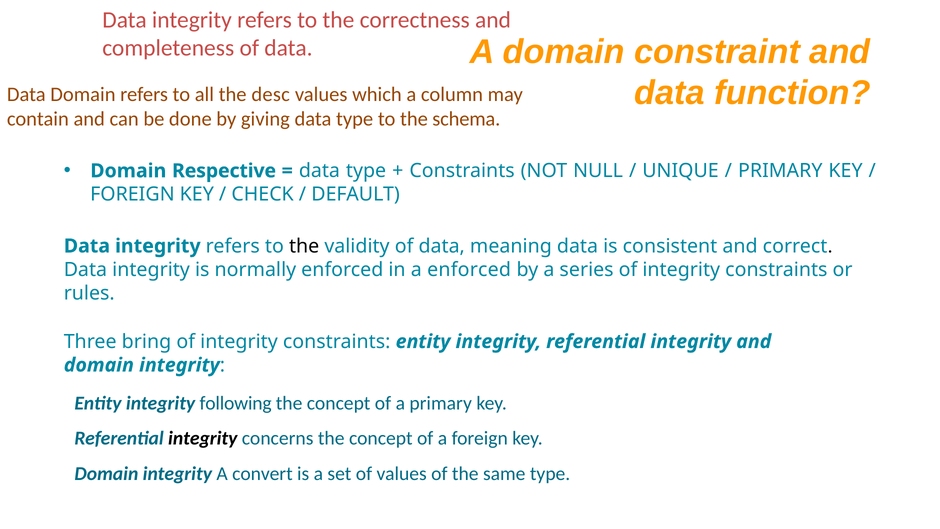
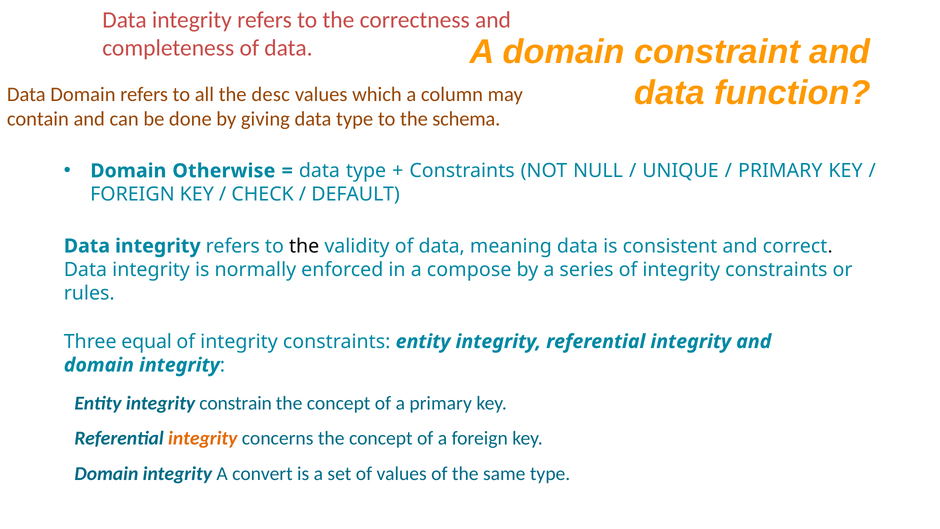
Respective: Respective -> Otherwise (224, 171)
a enforced: enforced -> compose (469, 269)
bring: bring -> equal (147, 342)
following: following -> constrain (236, 403)
integrity colour: black -> orange (203, 438)
